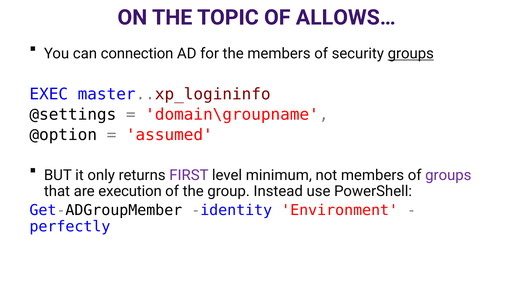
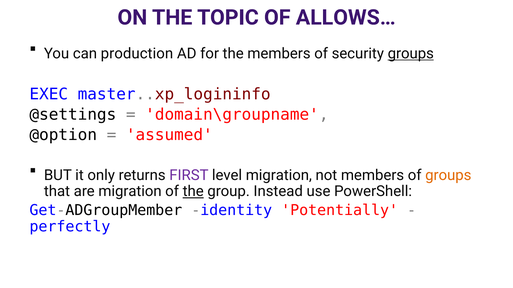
connection: connection -> production (137, 54)
level minimum: minimum -> migration (279, 176)
groups colour: purple -> orange (448, 176)
are execution: execution -> migration (130, 192)
the underline: none -> present (193, 192)
Environment: Environment -> Potentially (340, 211)
